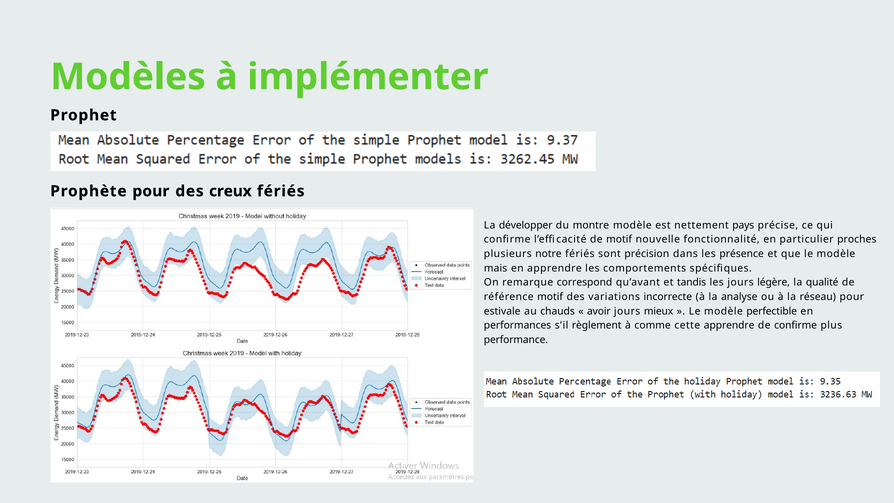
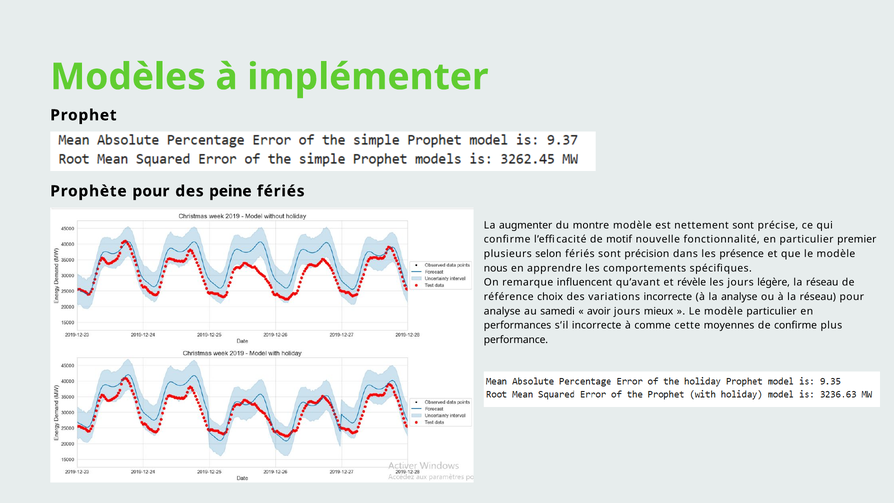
creux: creux -> peine (230, 191)
développer: développer -> augmenter (526, 225)
nettement pays: pays -> sont (743, 225)
proches: proches -> premier (857, 239)
notre: notre -> selon (548, 254)
mais: mais -> nous (496, 268)
correspond: correspond -> influencent (584, 282)
tandis: tandis -> révèle (692, 282)
qualité: qualité -> réseau (822, 282)
référence motif: motif -> choix (550, 297)
estivale: estivale -> analyse (502, 311)
chauds: chauds -> samedi (558, 311)
modèle perfectible: perfectible -> particulier (772, 311)
s’il règlement: règlement -> incorrecte (597, 325)
cette apprendre: apprendre -> moyennes (729, 325)
